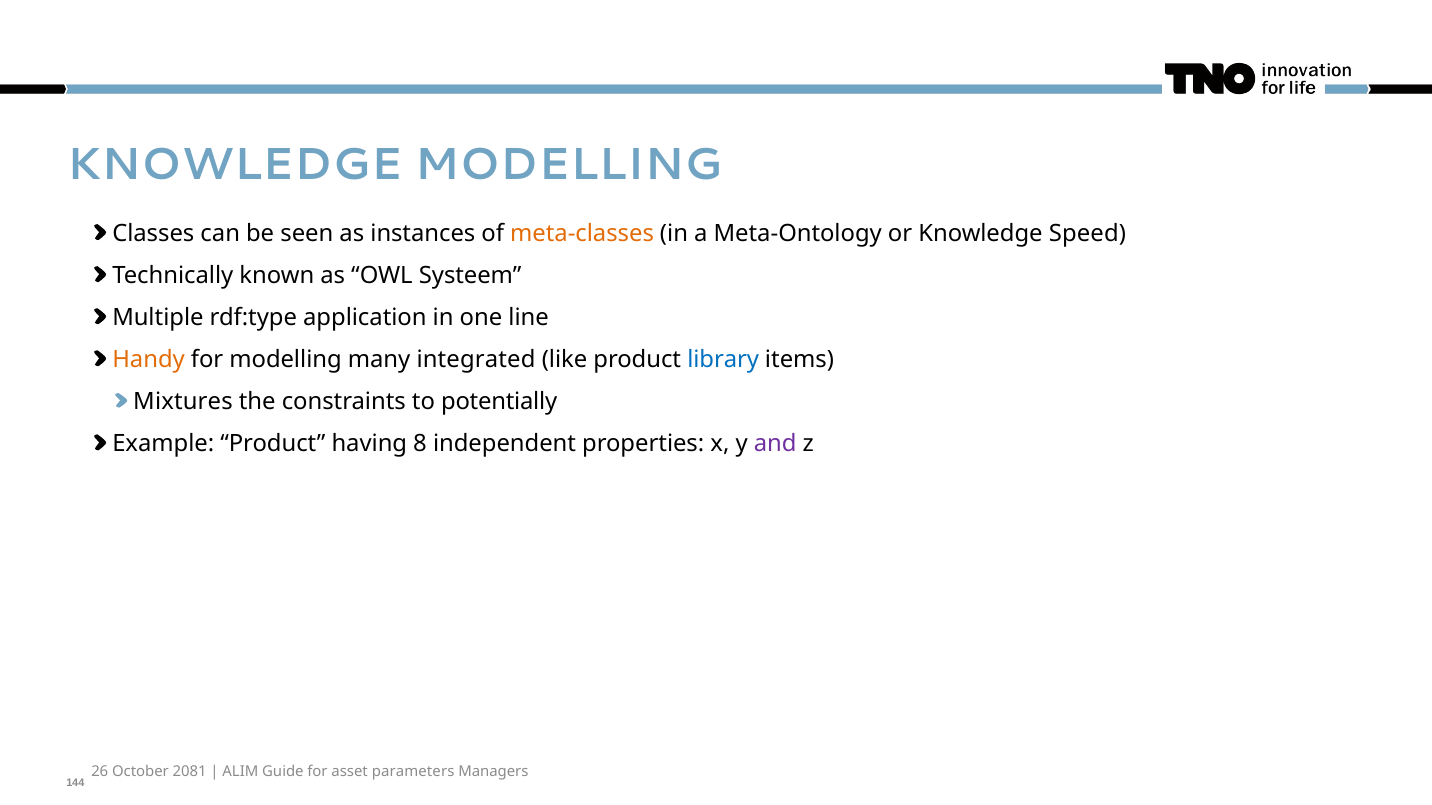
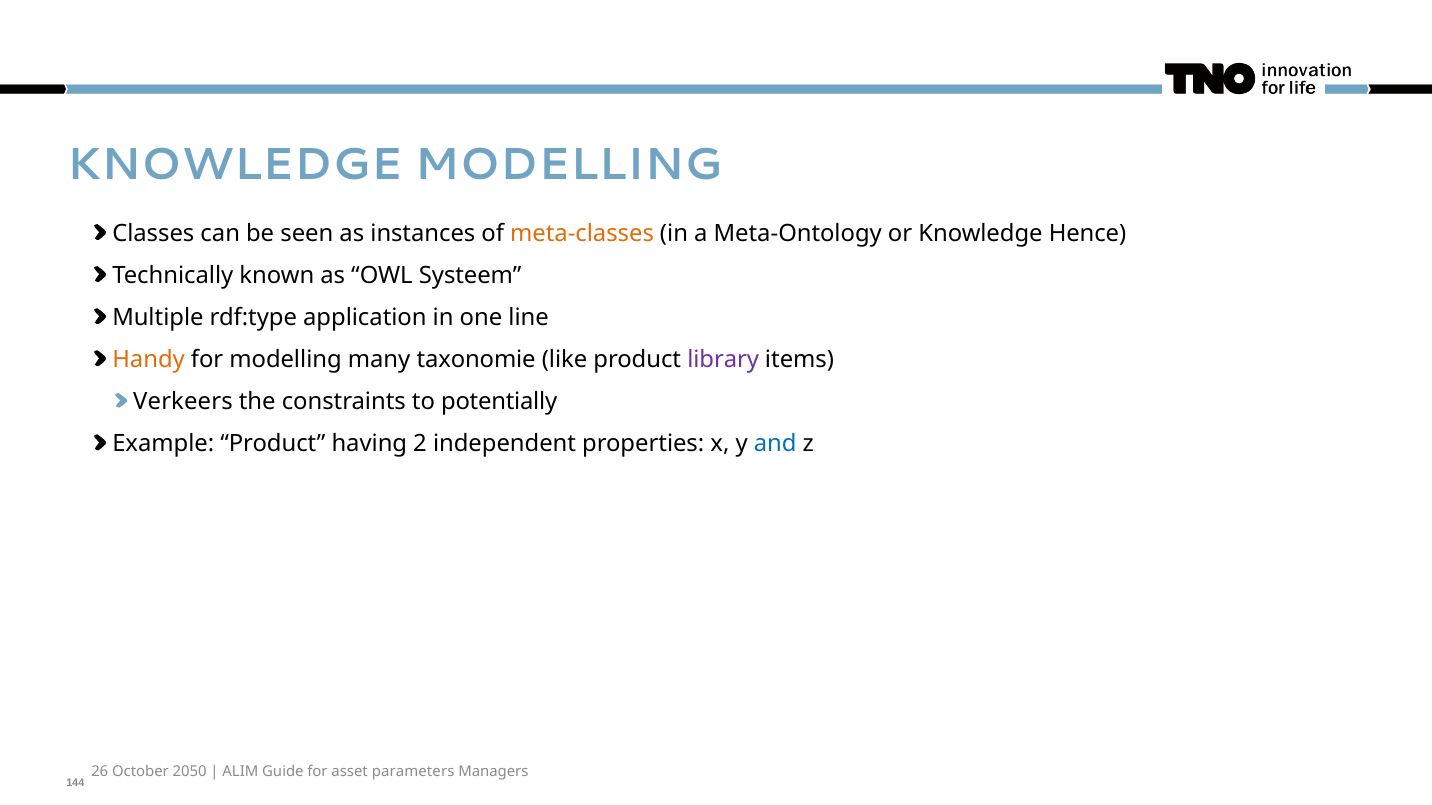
Speed: Speed -> Hence (1088, 234)
integrated: integrated -> taxonomie (476, 360)
library colour: blue -> purple (723, 360)
Mixtures: Mixtures -> Verkeers (183, 402)
8: 8 -> 2 (420, 444)
and colour: purple -> blue (775, 444)
2081: 2081 -> 2050 (190, 772)
